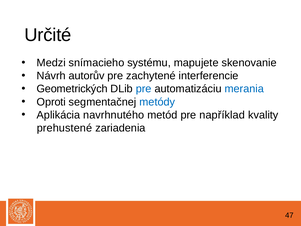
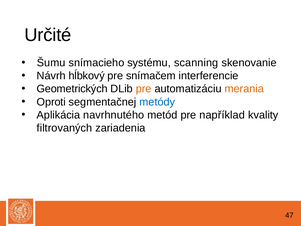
Medzi: Medzi -> Šumu (51, 63)
mapujete: mapujete -> scanning (196, 63)
autorův: autorův -> hĺbkový (87, 76)
zachytené: zachytené -> snímačem (151, 76)
pre colour: blue -> orange (144, 89)
merania colour: blue -> orange (244, 89)
prehustené: prehustené -> filtrovaných (64, 128)
